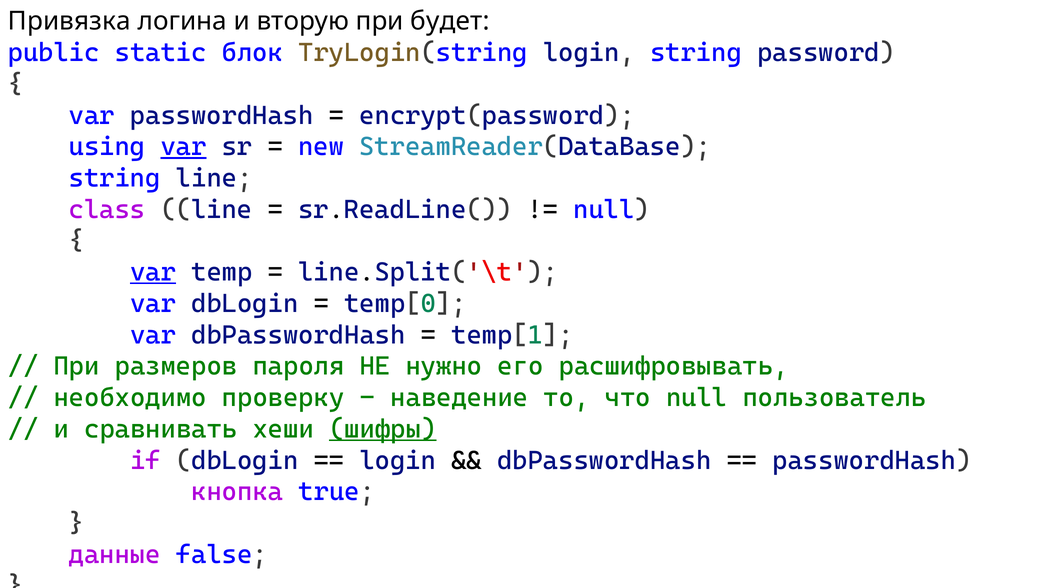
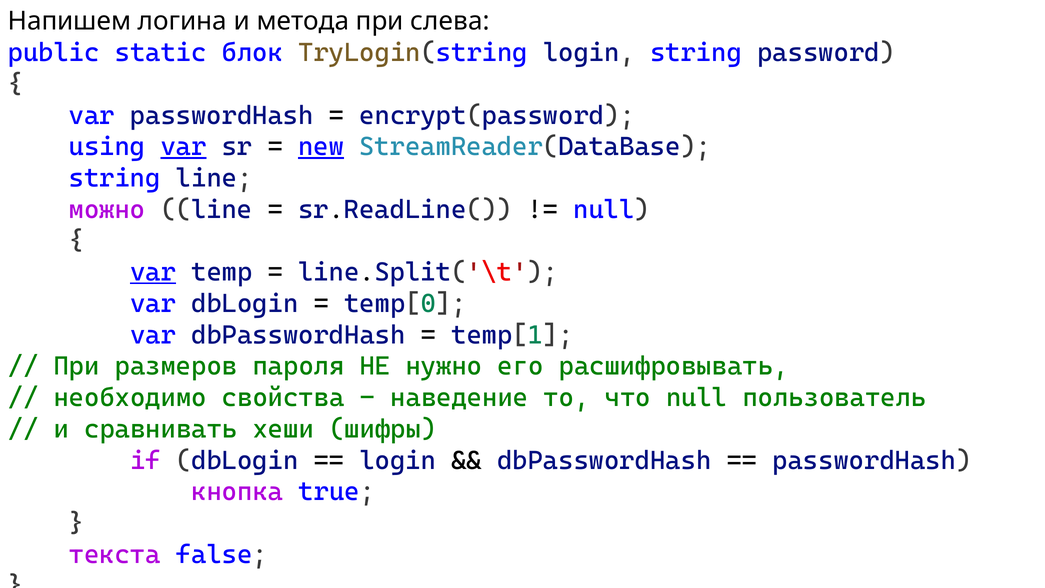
Привязка: Привязка -> Напишем (69, 21)
вторую: вторую -> метода (303, 21)
будет: будет -> слева (450, 21)
new underline: none -> present (321, 147)
class: class -> можно (107, 209)
проверку: проверку -> свойства (283, 398)
шифры underline: present -> none (383, 429)
данные: данные -> текста (115, 554)
